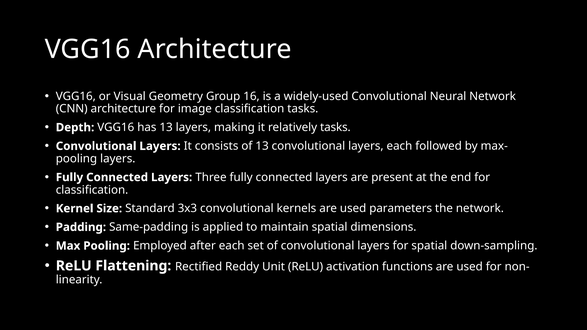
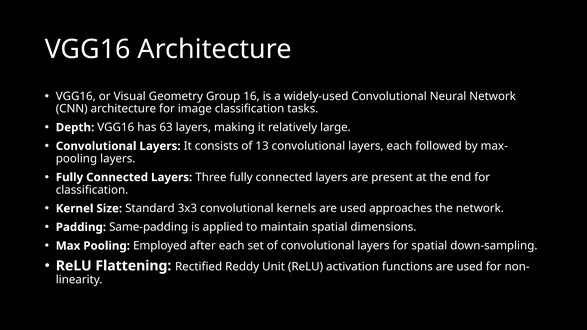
has 13: 13 -> 63 (166, 128)
relatively tasks: tasks -> large (335, 128)
parameters: parameters -> approaches (401, 209)
